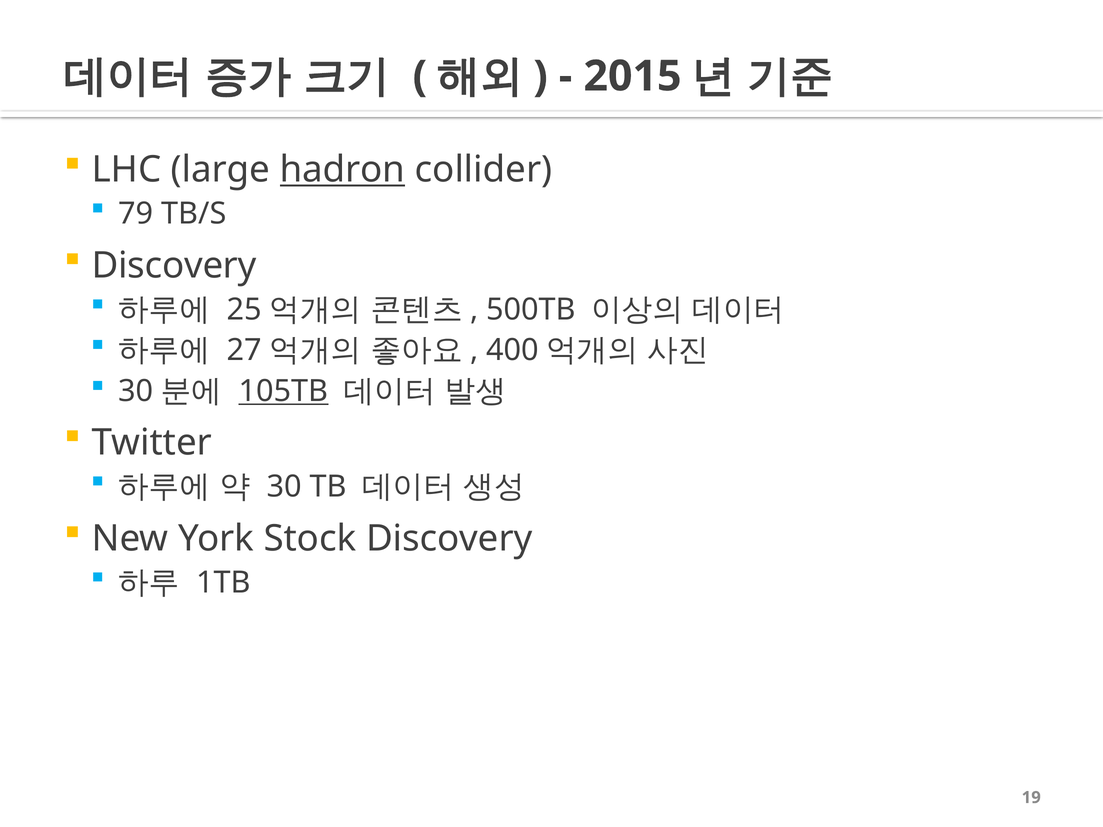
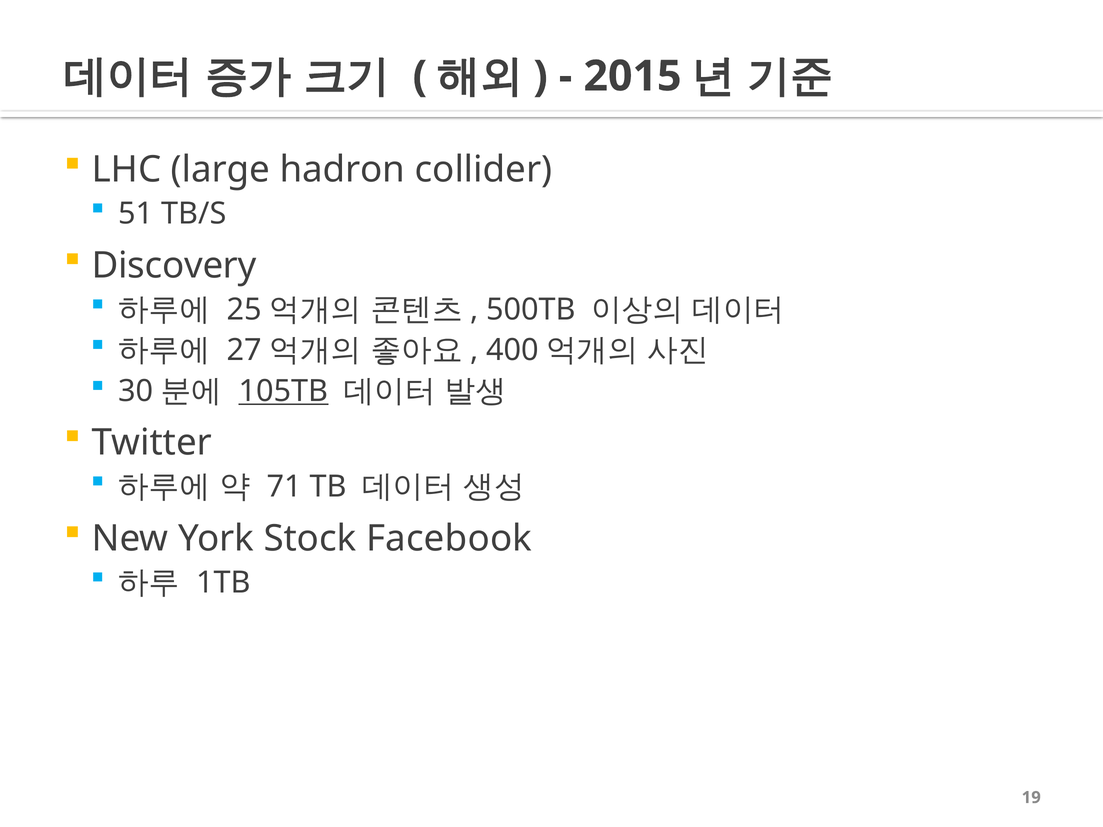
hadron underline: present -> none (342, 170)
79: 79 -> 51 (136, 214)
30: 30 -> 71 (284, 487)
Stock Discovery: Discovery -> Facebook (449, 539)
